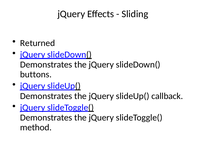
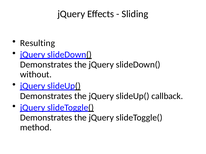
Returned: Returned -> Resulting (38, 43)
buttons: buttons -> without (36, 75)
